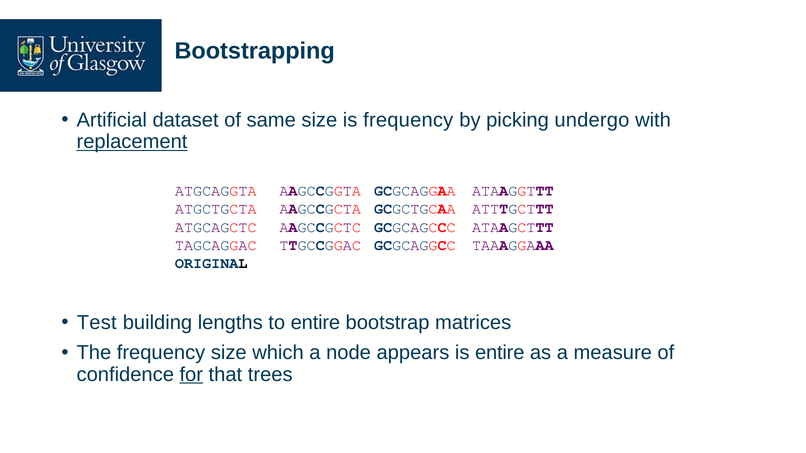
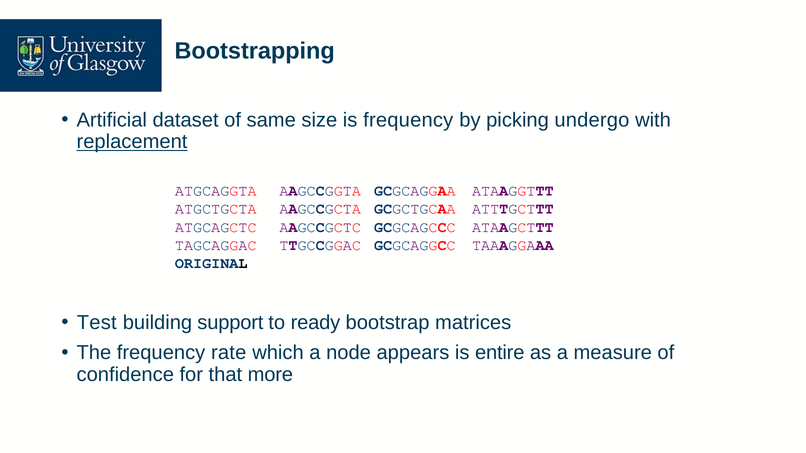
lengths: lengths -> support (230, 323)
to entire: entire -> ready (315, 323)
frequency size: size -> rate (229, 353)
for underline: present -> none (191, 375)
trees: trees -> more (270, 375)
